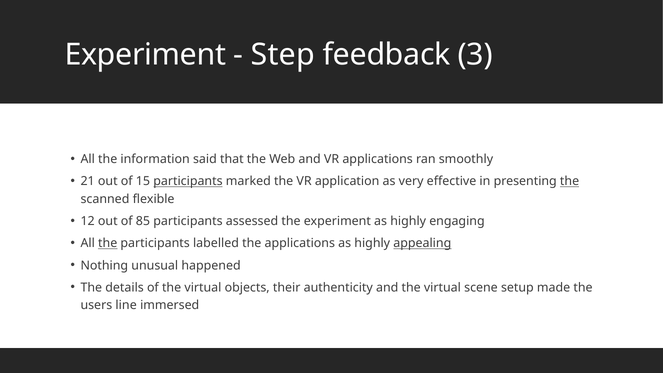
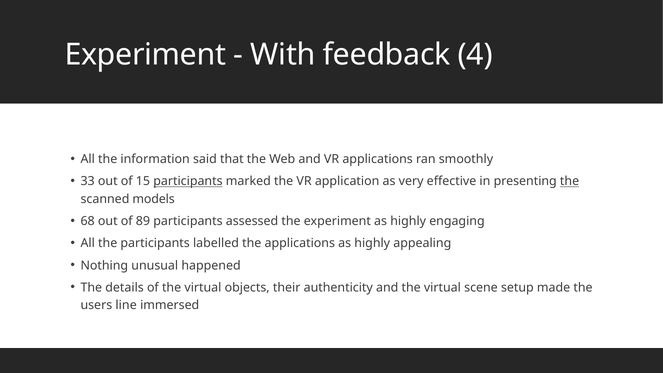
Step: Step -> With (283, 55)
3: 3 -> 4 (475, 55)
21: 21 -> 33 (88, 181)
flexible: flexible -> models (154, 199)
12: 12 -> 68 (88, 221)
85: 85 -> 89 (143, 221)
the underline: present -> none (108, 243)
appealing underline: present -> none (422, 243)
